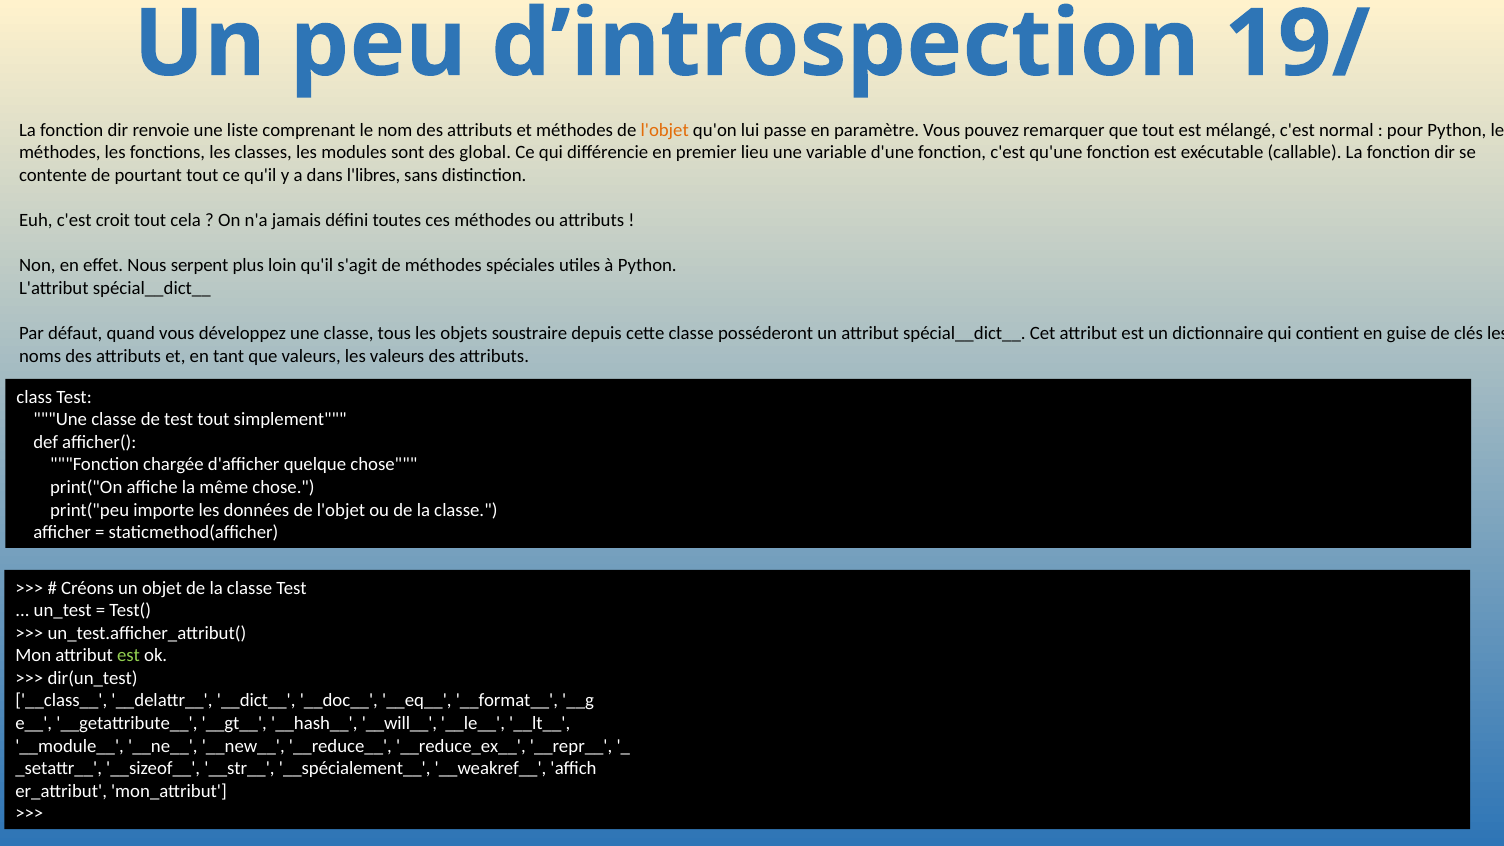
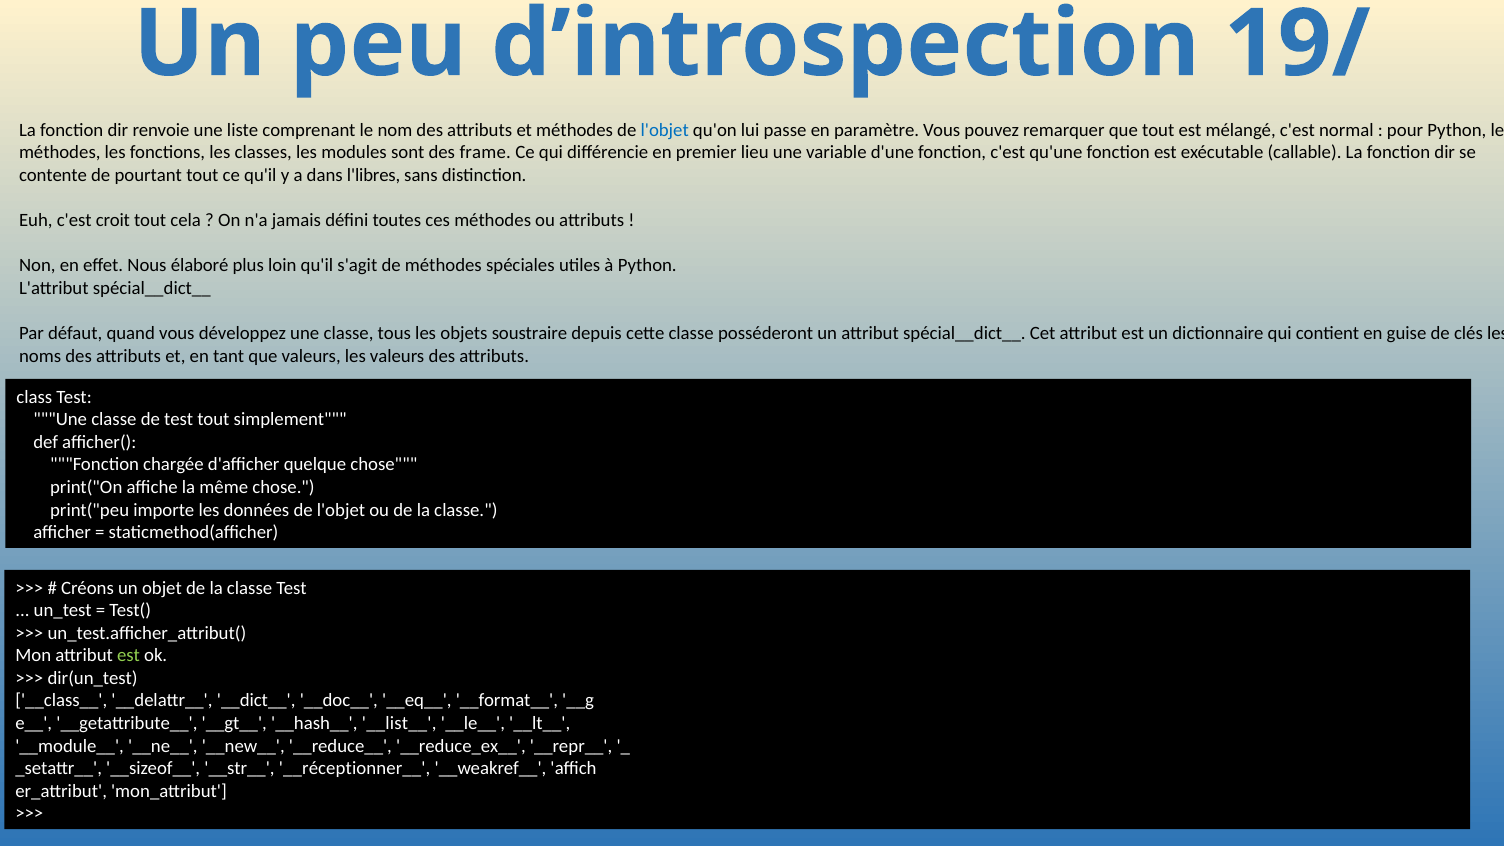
l'objet colour: orange -> blue (665, 130)
global: global -> frame (485, 153)
serpent: serpent -> élaboré (200, 266)
__will__: __will__ -> __list__ (399, 723)
__spécialement__: __spécialement__ -> __réceptionner__ (355, 768)
